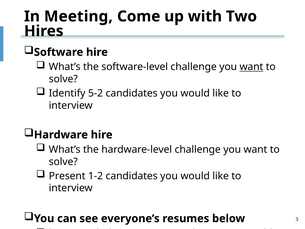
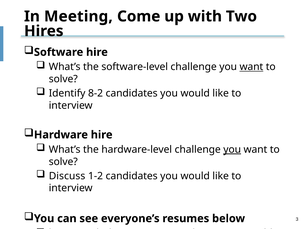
5-2: 5-2 -> 8-2 (96, 93)
you underline: none -> present (232, 149)
Present: Present -> Discuss (67, 176)
